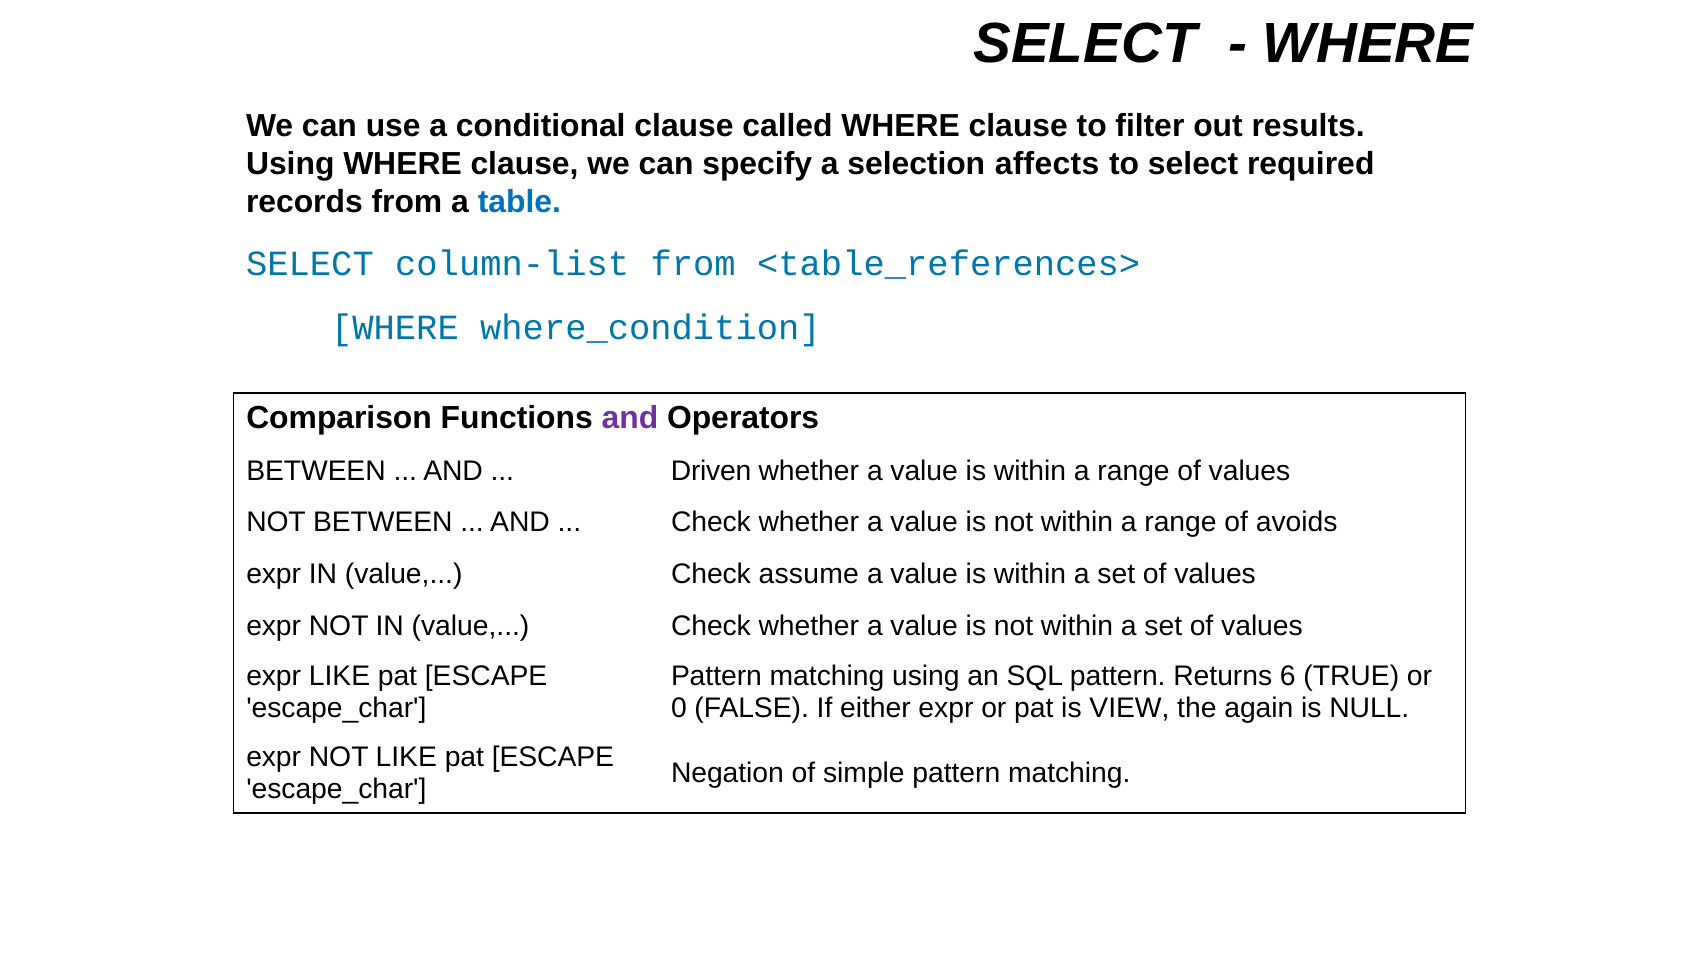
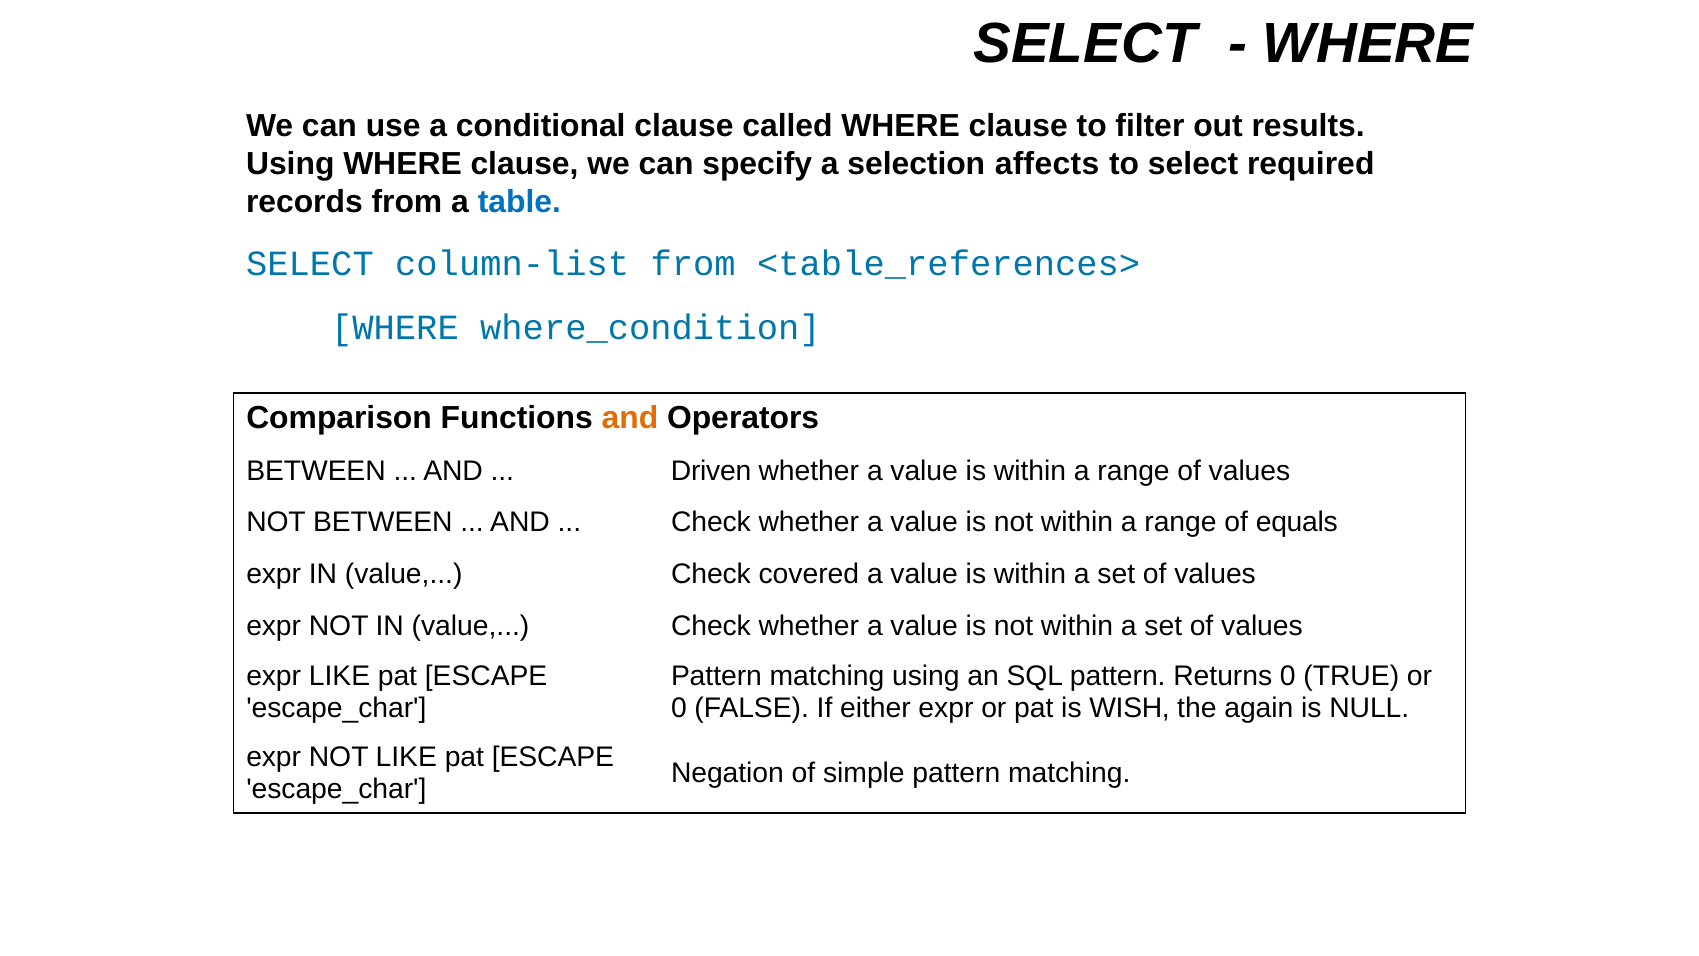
and colour: purple -> orange (630, 418)
avoids: avoids -> equals (1297, 523)
assume: assume -> covered (809, 574)
Returns 6: 6 -> 0 (1288, 676)
VIEW: VIEW -> WISH (1130, 708)
